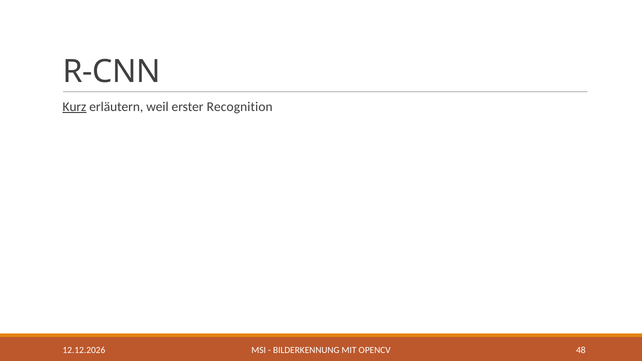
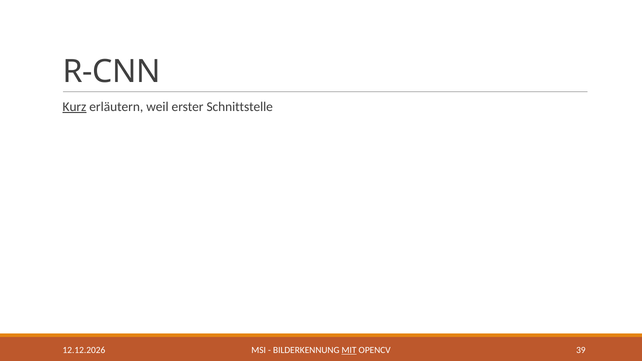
Recognition: Recognition -> Schnittstelle (240, 107)
MIT underline: none -> present (349, 350)
48: 48 -> 39 (581, 350)
